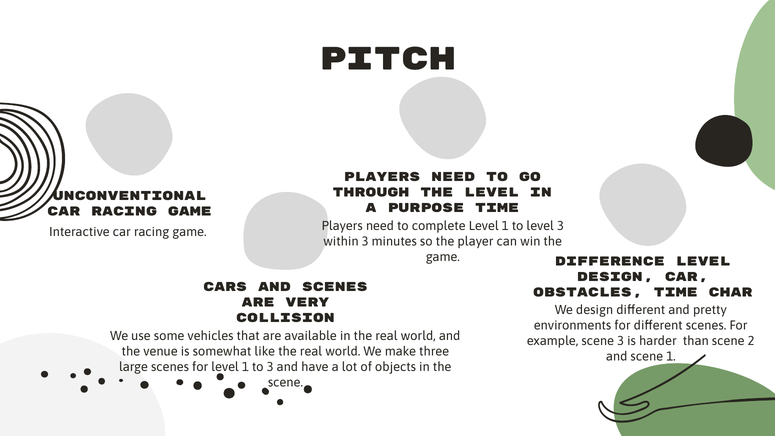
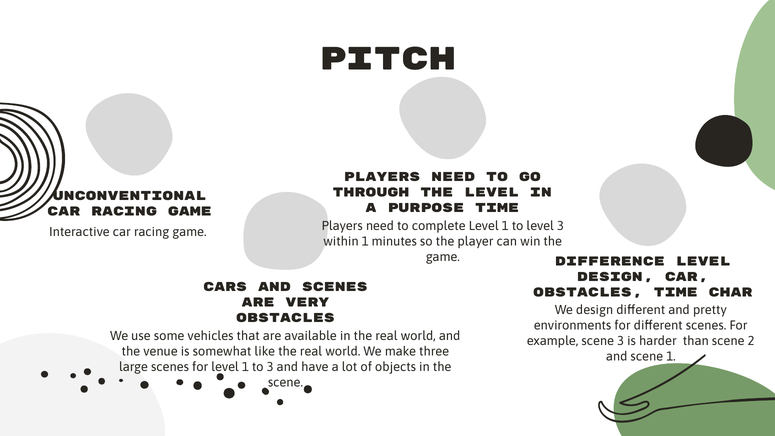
within 3: 3 -> 1 (365, 241)
collision: collision -> obstacles (285, 318)
